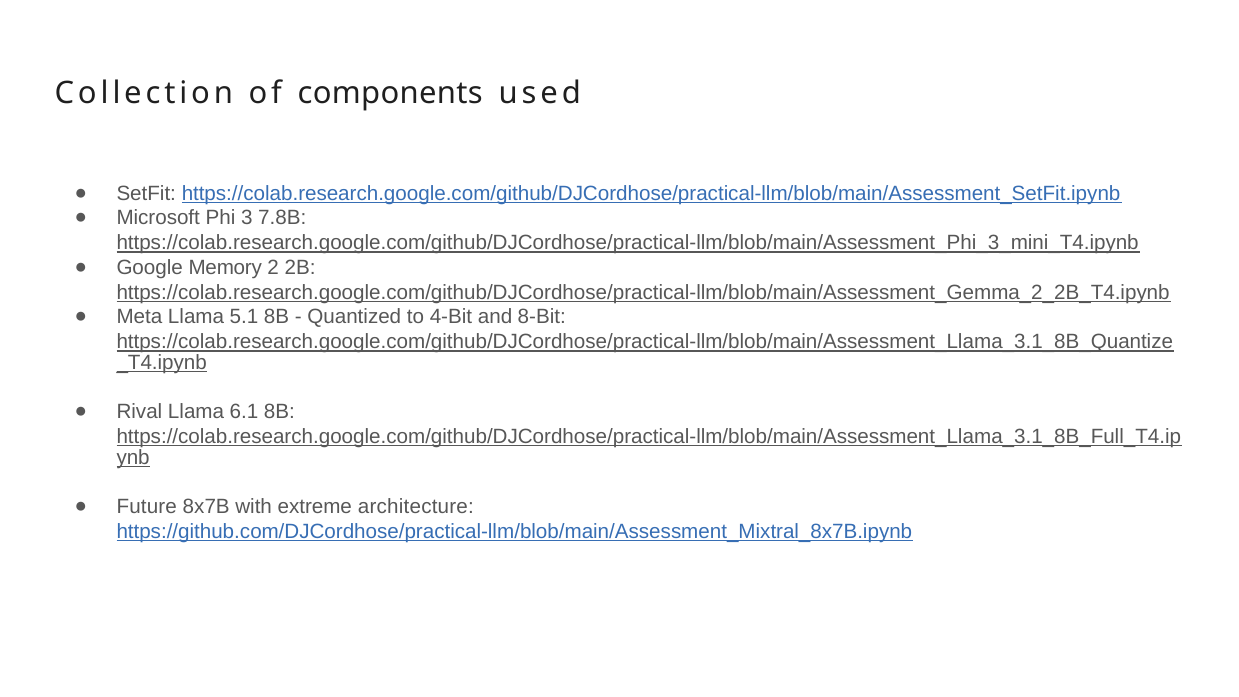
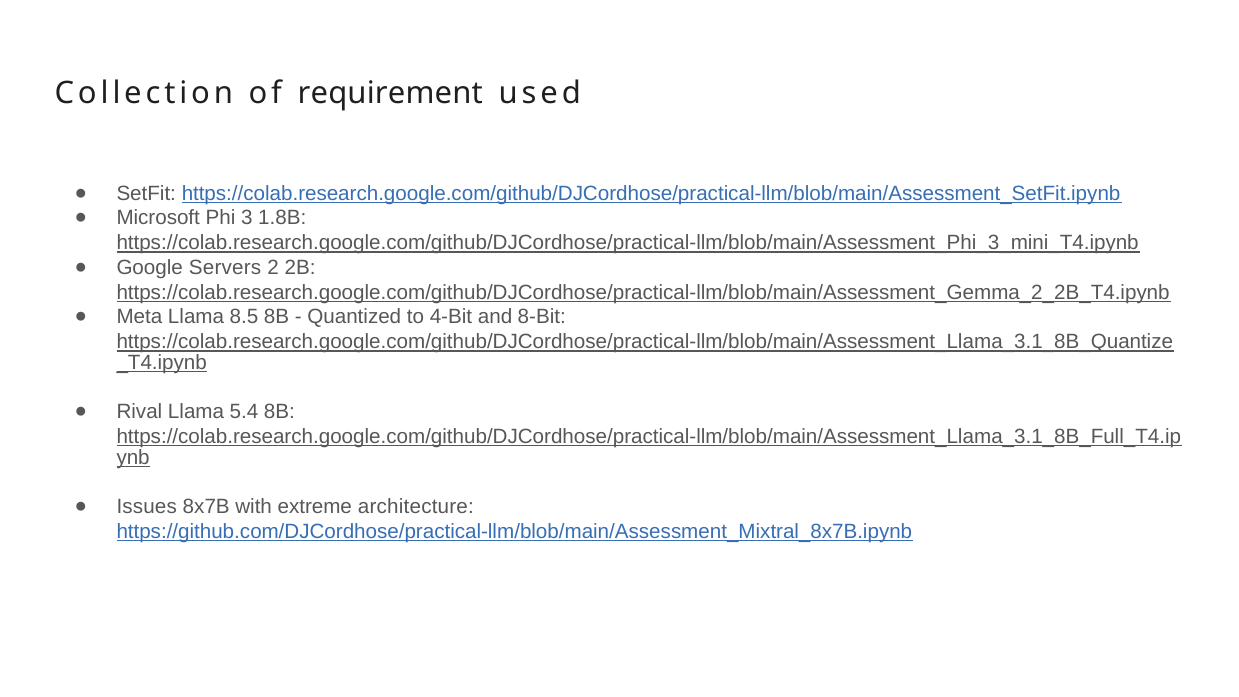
components: components -> requirement (390, 93)
7.8B: 7.8B -> 1.8B (282, 218)
Memory: Memory -> Servers (225, 268)
5.1: 5.1 -> 8.5 (244, 317)
6.1: 6.1 -> 5.4 (244, 412)
Future: Future -> Issues (147, 507)
